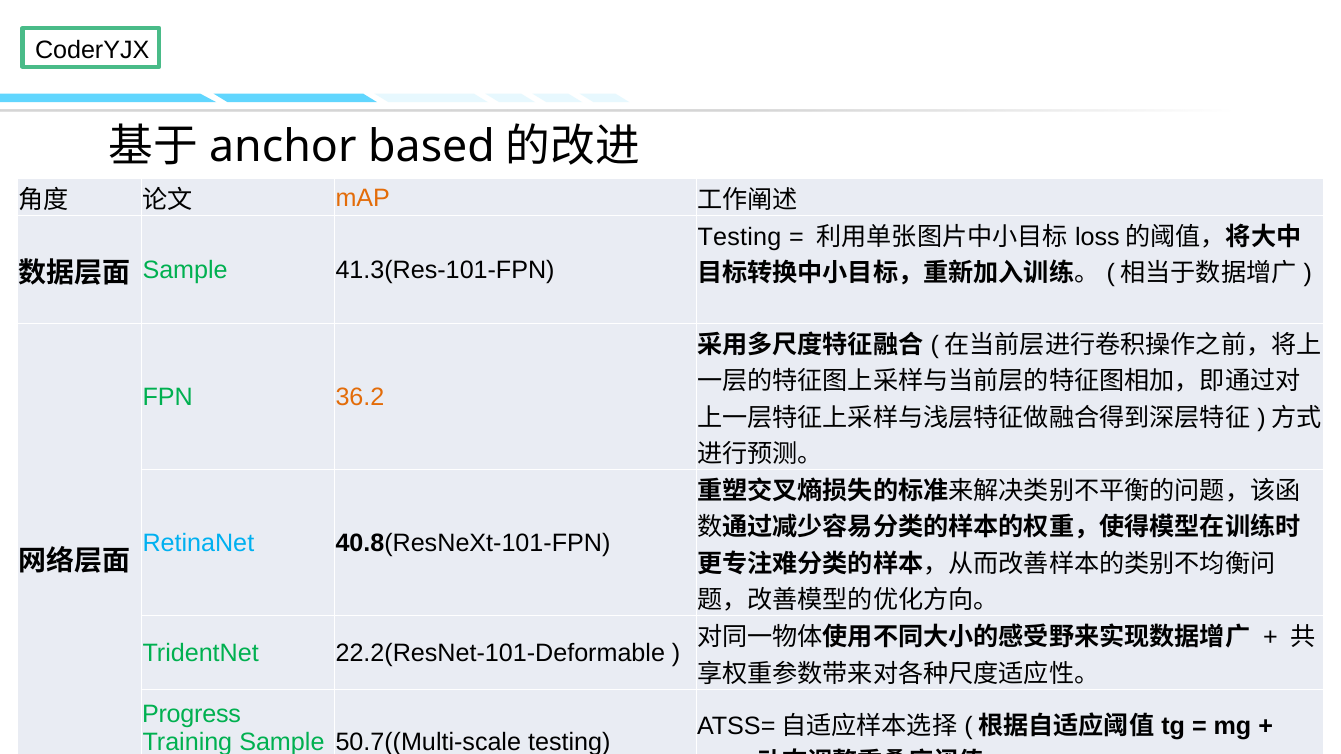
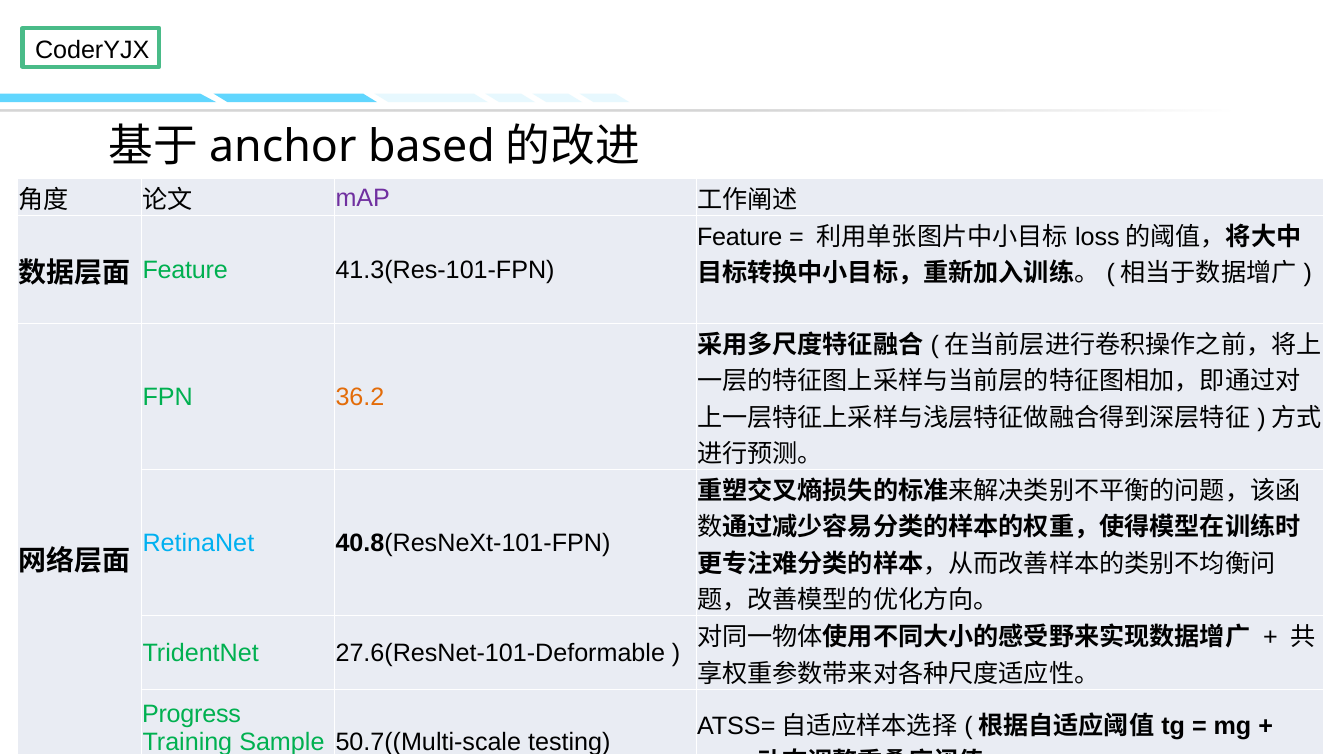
mAP colour: orange -> purple (363, 198)
Testing: Testing -> Feature (740, 237)
Sample: Sample -> Feature (185, 270)
22.2(ResNet-101-Deformable: 22.2(ResNet-101-Deformable -> 27.6(ResNet-101-Deformable (500, 654)
